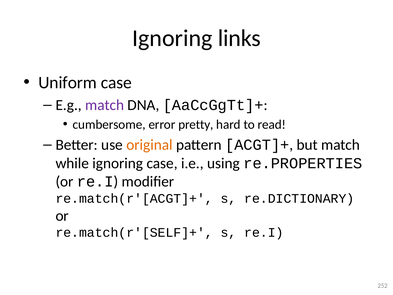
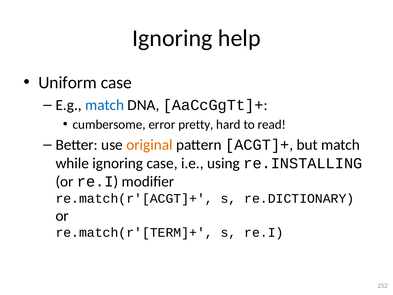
links: links -> help (239, 38)
match colour: purple -> blue (105, 105)
re.PROPERTIES: re.PROPERTIES -> re.INSTALLING (303, 163)
re.match(r'[SELF]+: re.match(r'[SELF]+ -> re.match(r'[TERM]+ (134, 232)
